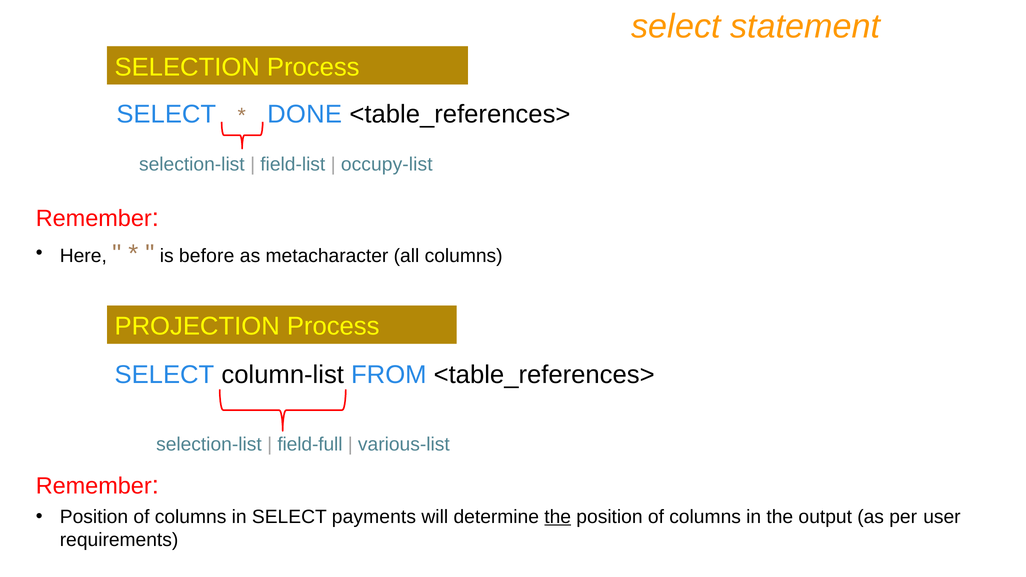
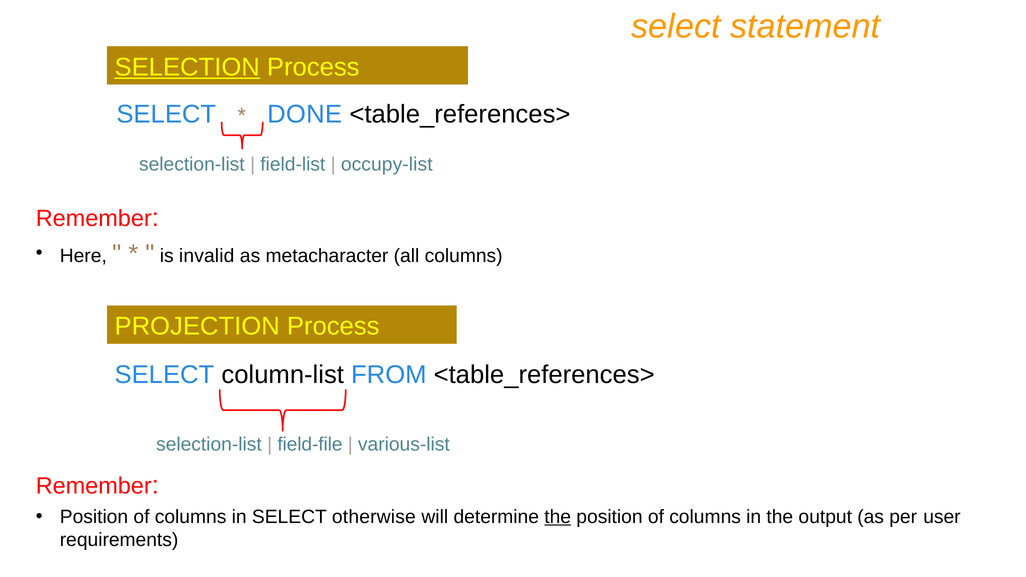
SELECTION underline: none -> present (187, 67)
before: before -> invalid (207, 256)
field-full: field-full -> field-file (310, 445)
payments: payments -> otherwise (374, 517)
